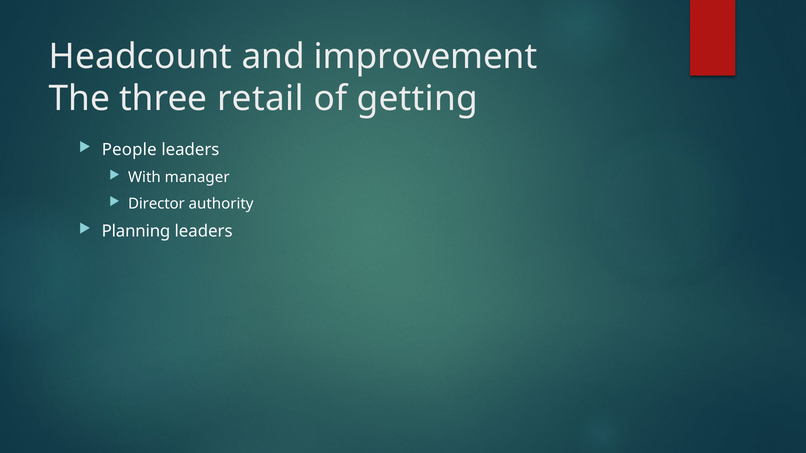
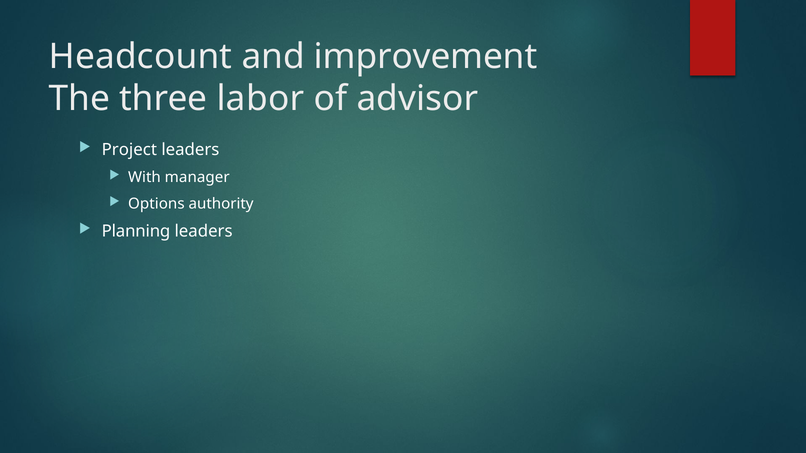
retail: retail -> labor (260, 99)
getting: getting -> advisor (417, 99)
People: People -> Project (129, 150)
Director: Director -> Options (156, 204)
